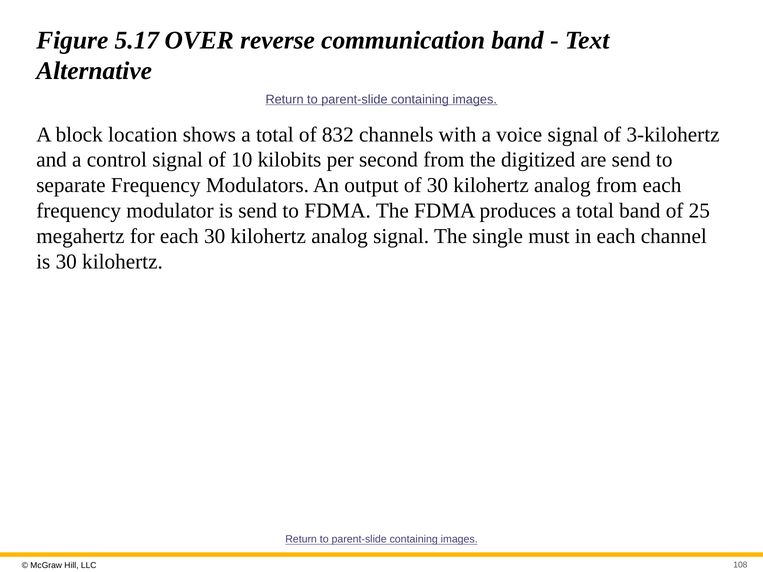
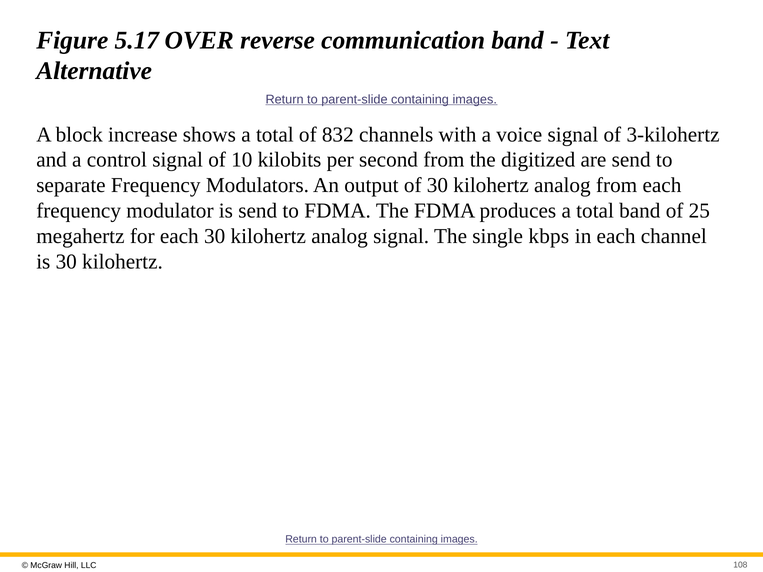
location: location -> increase (143, 135)
must: must -> kbps (549, 236)
